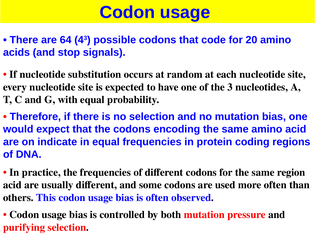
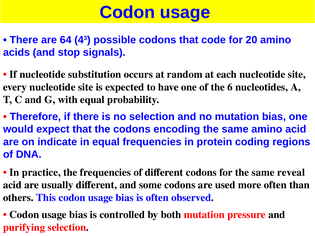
3: 3 -> 6 (230, 87)
region: region -> reveal (291, 173)
